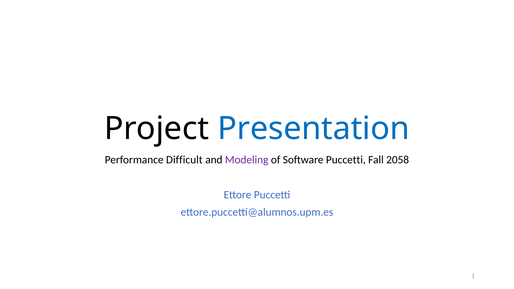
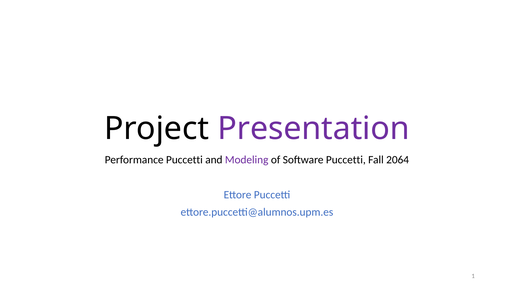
Presentation colour: blue -> purple (314, 128)
Performance Difficult: Difficult -> Puccetti (184, 160)
2058: 2058 -> 2064 (398, 160)
